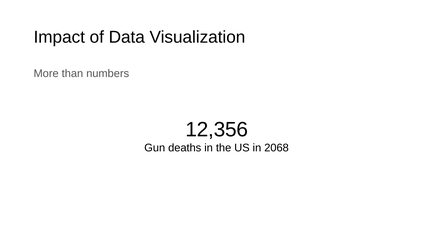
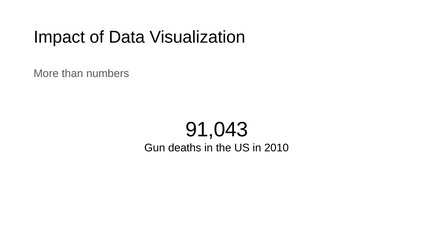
12,356: 12,356 -> 91,043 (217, 130)
2068: 2068 -> 2010 (277, 148)
